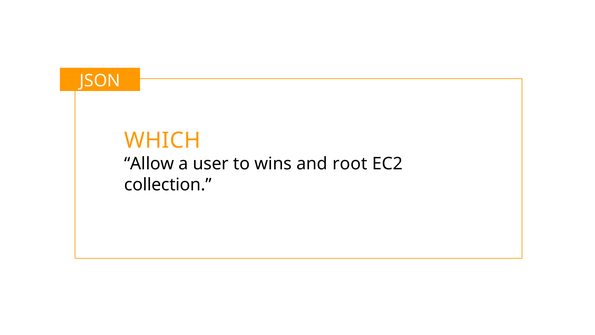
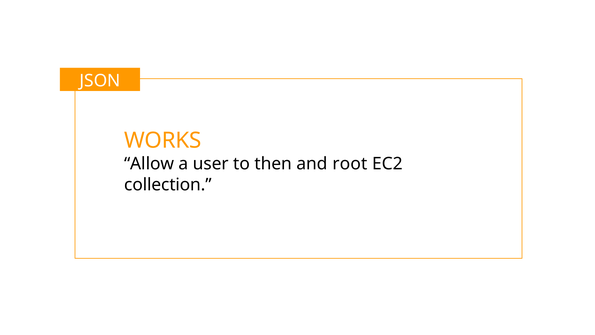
WHICH: WHICH -> WORKS (163, 140)
wins: wins -> then (273, 164)
